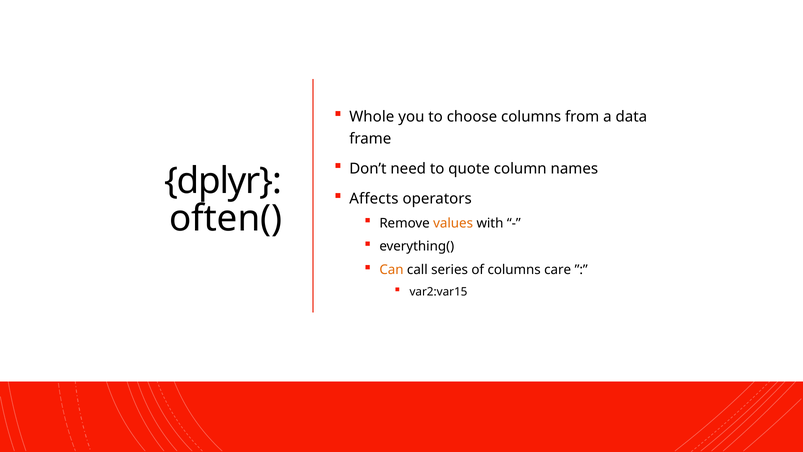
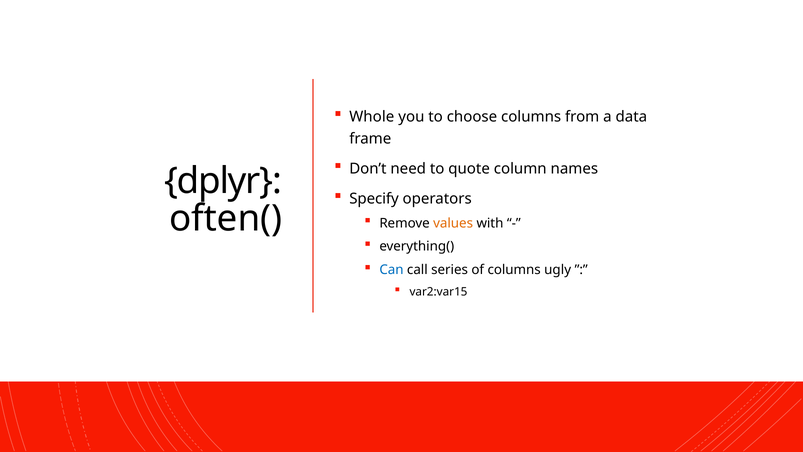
Affects: Affects -> Specify (374, 199)
Can colour: orange -> blue (391, 270)
care: care -> ugly (558, 270)
